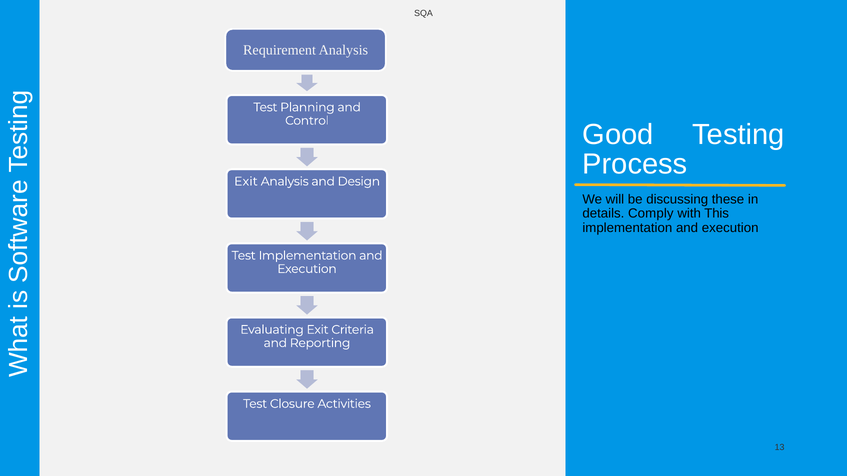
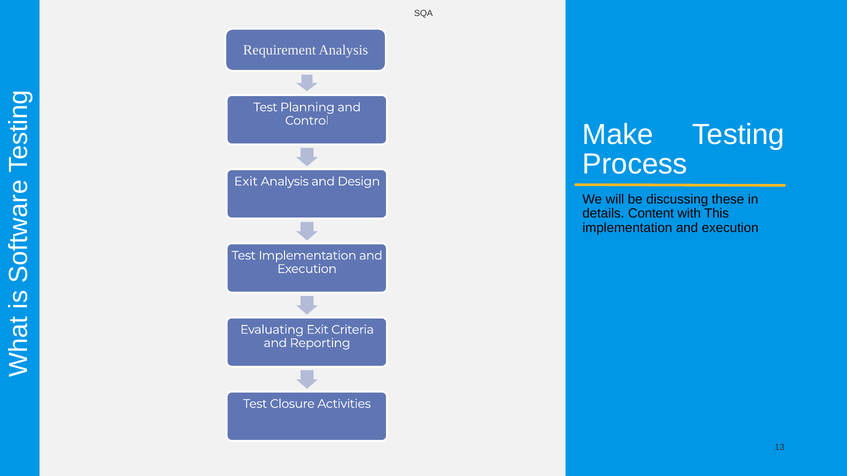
Good: Good -> Make (618, 135)
Comply: Comply -> Content (651, 214)
